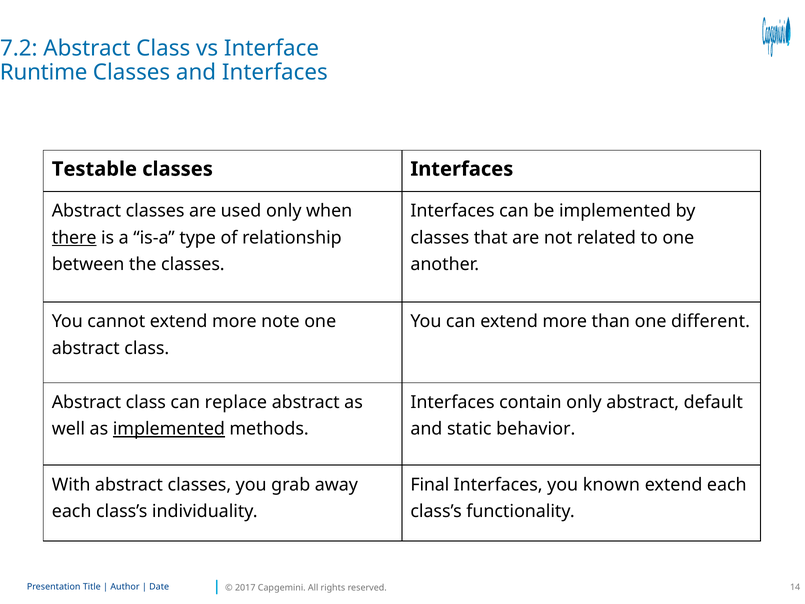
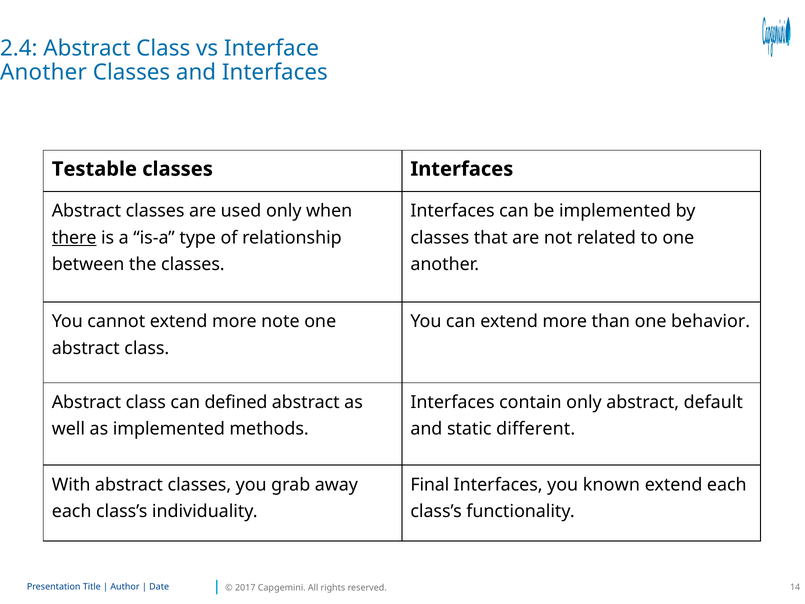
7.2: 7.2 -> 2.4 (19, 48)
Runtime: Runtime -> Another (43, 73)
different: different -> behavior (711, 321)
replace: replace -> defined (236, 402)
implemented underline: present -> none (169, 429)
behavior: behavior -> different (536, 429)
